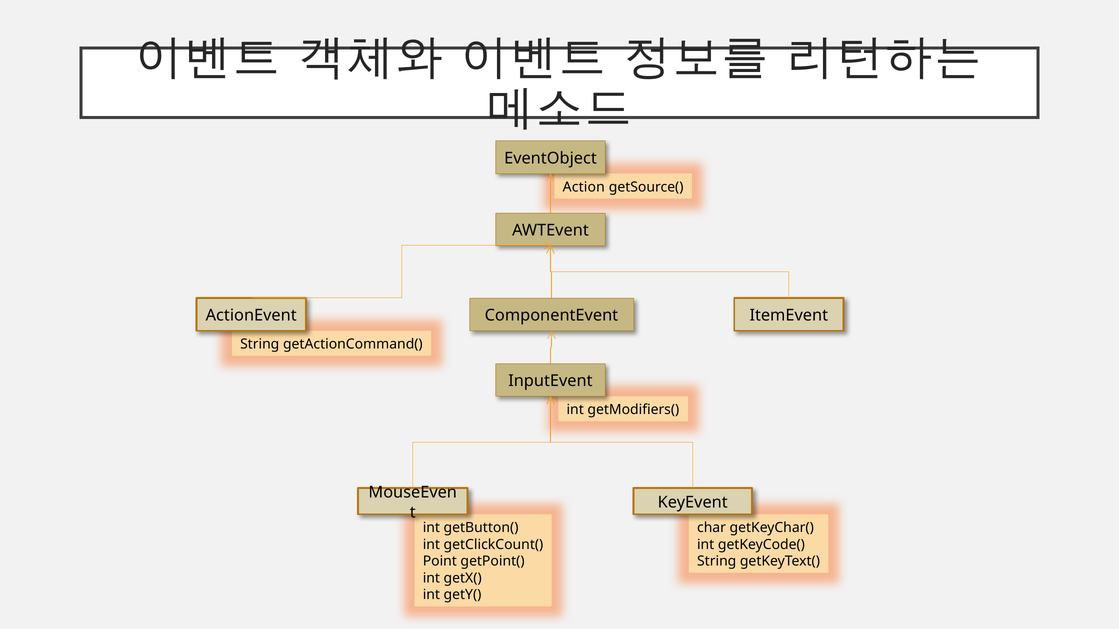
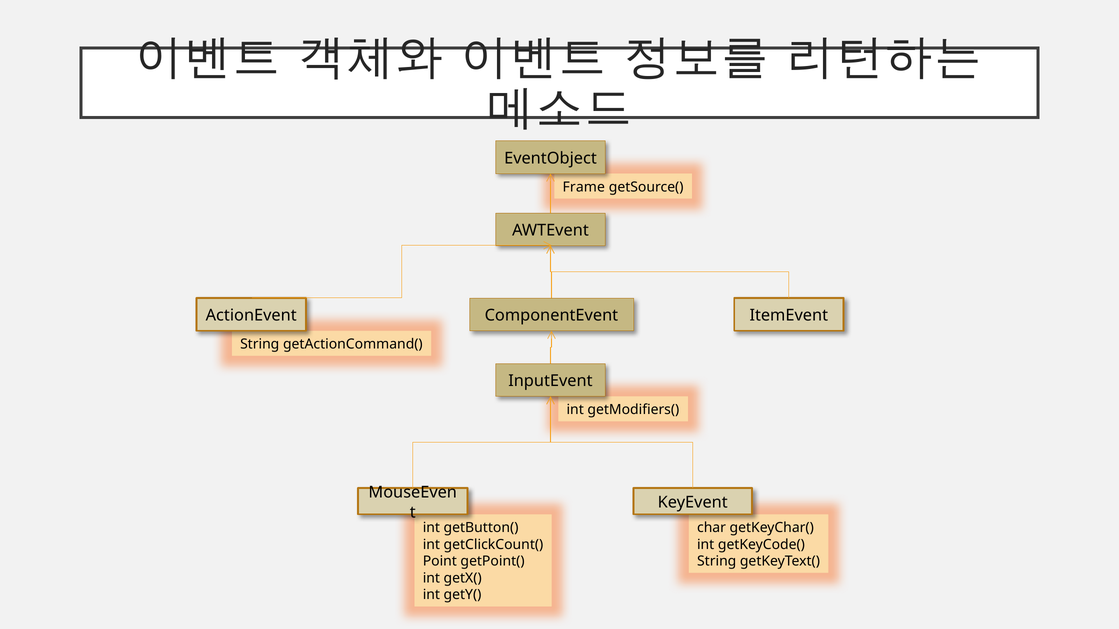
Action: Action -> Frame (584, 187)
